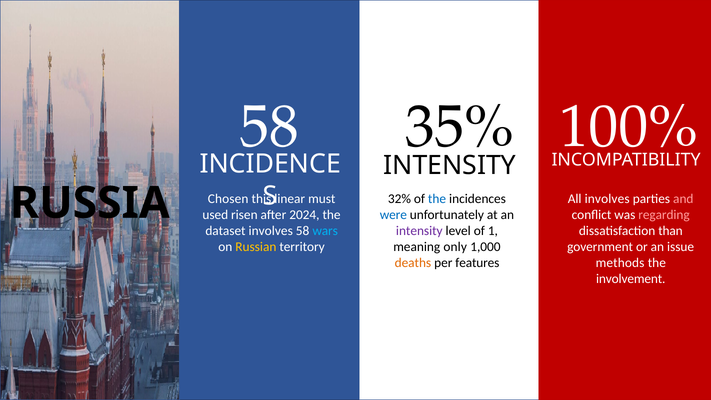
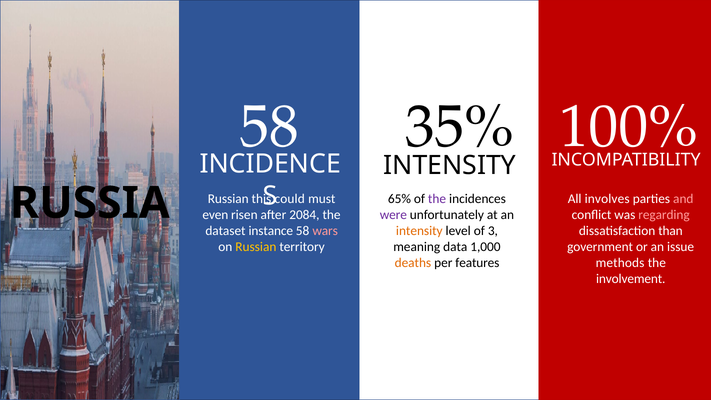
Chosen: Chosen -> Russian (228, 199)
linear: linear -> could (290, 199)
32%: 32% -> 65% (399, 199)
the colour: blue -> purple (437, 199)
used: used -> even (215, 215)
2024: 2024 -> 2084 (304, 215)
were colour: blue -> purple (393, 215)
dataset involves: involves -> instance (271, 231)
wars colour: light blue -> pink (325, 231)
intensity colour: purple -> orange (419, 231)
1: 1 -> 3 (493, 231)
only: only -> data (455, 247)
